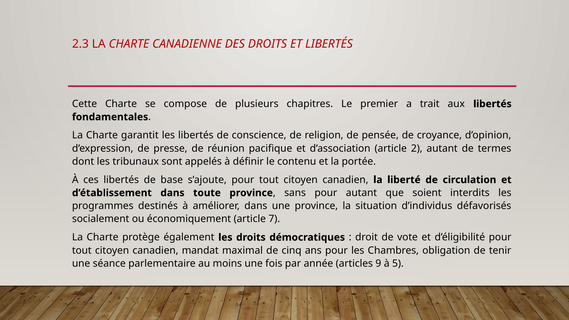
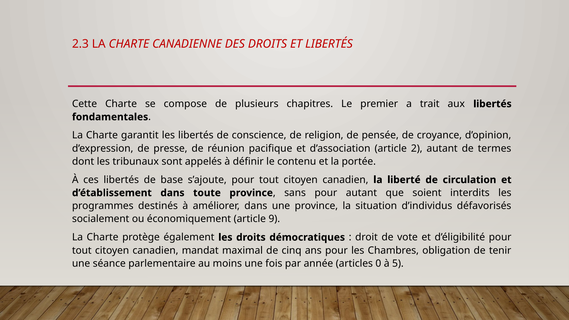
7: 7 -> 9 (274, 219)
9: 9 -> 0 (378, 263)
